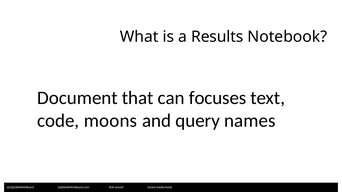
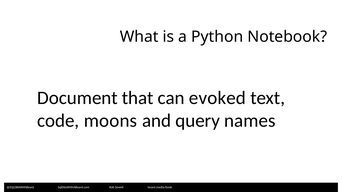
Results: Results -> Python (217, 37)
focuses: focuses -> evoked (217, 98)
